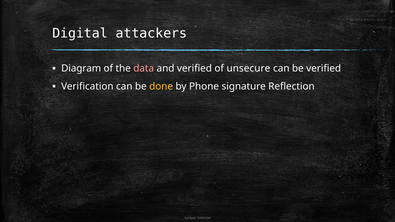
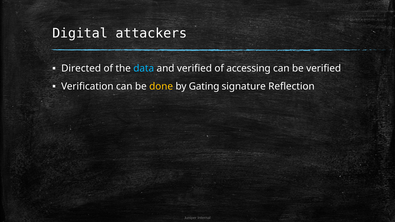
Diagram: Diagram -> Directed (81, 68)
data colour: pink -> light blue (144, 68)
unsecure: unsecure -> accessing (249, 68)
Phone: Phone -> Gating (204, 87)
